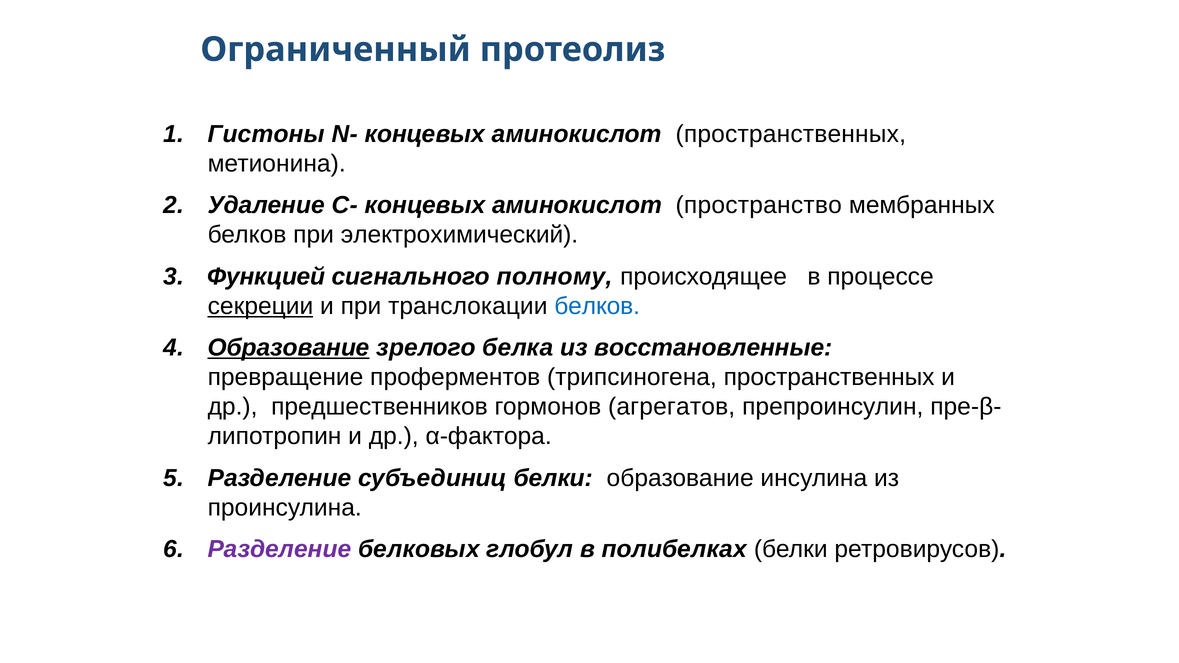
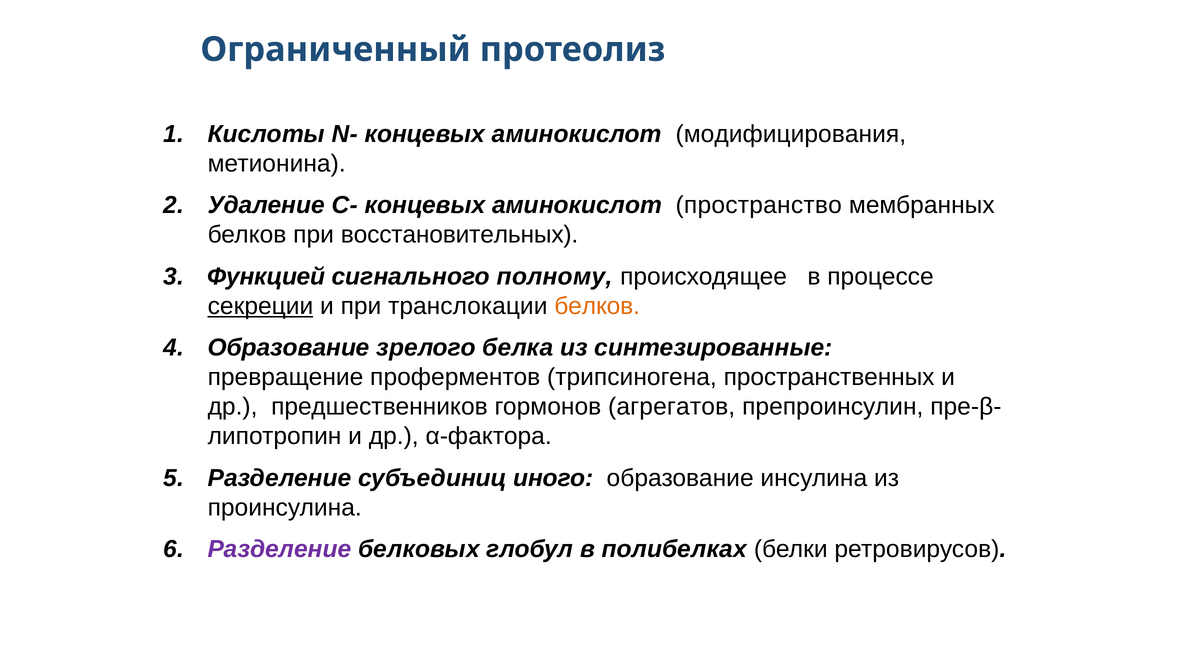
Гистоны: Гистоны -> Кислоты (266, 134)
аминокислот пространственных: пространственных -> модифицирования (791, 134)
электрохимический: электрохимический -> восстановительных (460, 235)
белков colour: blue -> orange (597, 306)
Образование underline: present -> none (289, 348)
восстановленные: восстановленные -> синтезированные (713, 348)
субъединиц белки: белки -> иного (553, 478)
